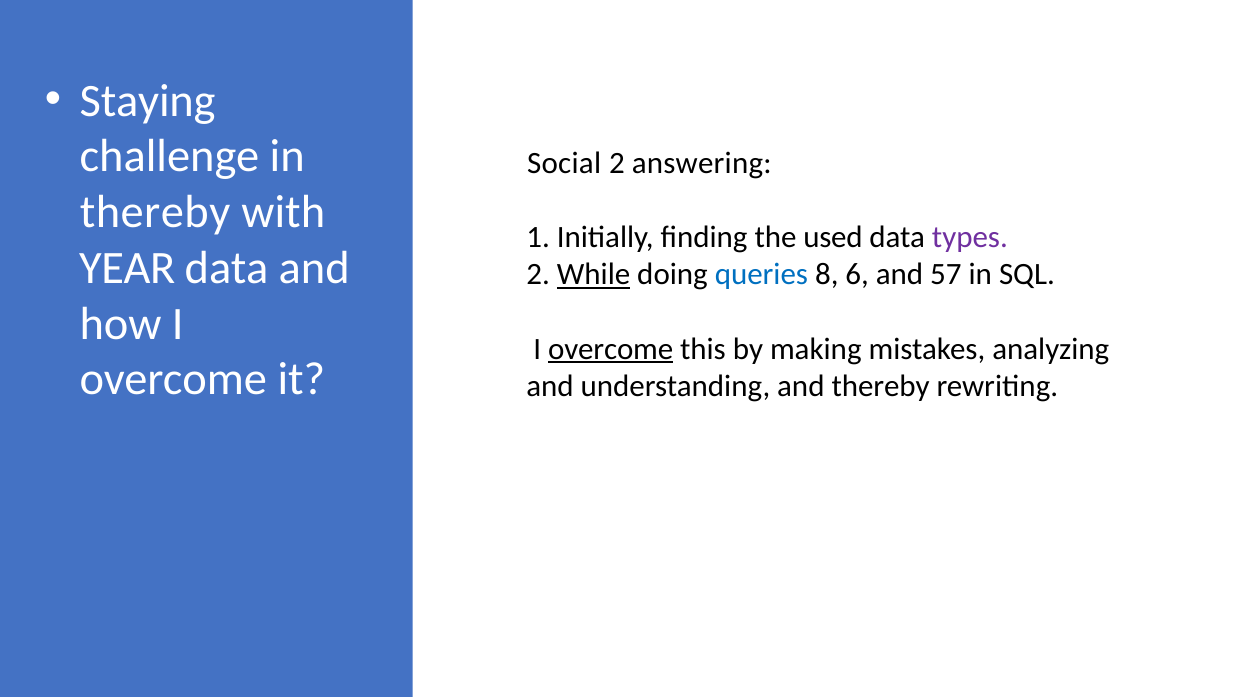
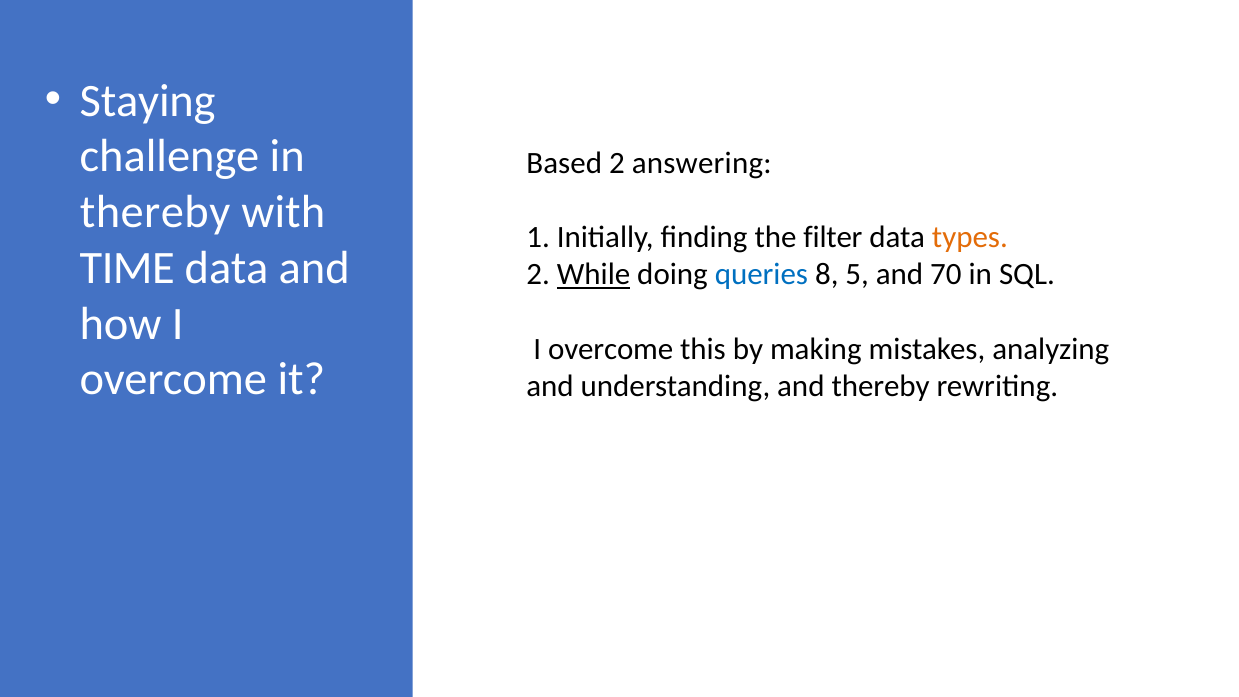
Social: Social -> Based (564, 163)
used: used -> filter (833, 237)
types colour: purple -> orange (970, 237)
YEAR: YEAR -> TIME (127, 268)
6: 6 -> 5 (857, 275)
57: 57 -> 70 (946, 275)
overcome underline: present -> none (611, 349)
